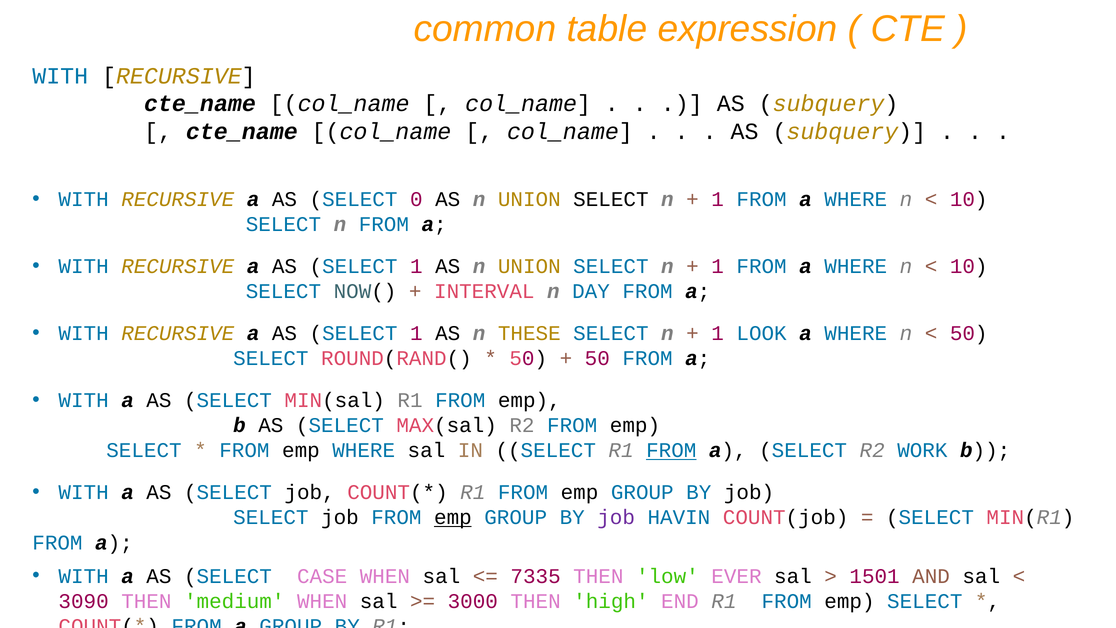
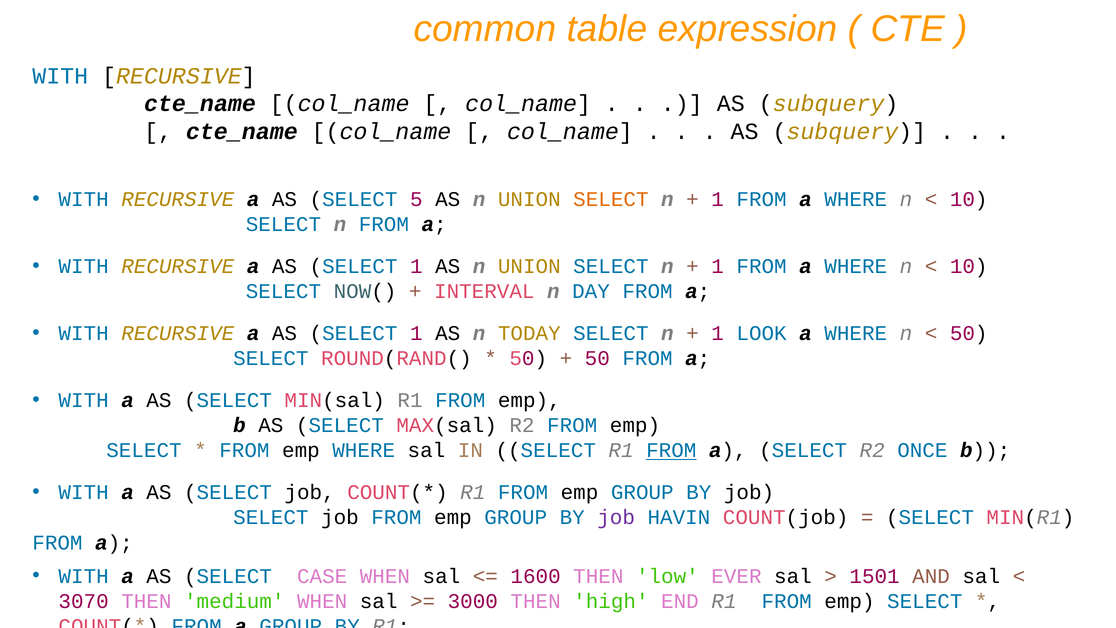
0: 0 -> 5 (416, 199)
SELECT colour: black -> orange (611, 199)
THESE: THESE -> TODAY (529, 333)
WORK: WORK -> ONCE (922, 450)
emp underline: present -> none (453, 517)
7335: 7335 -> 1600 (536, 576)
3090: 3090 -> 3070 (84, 601)
